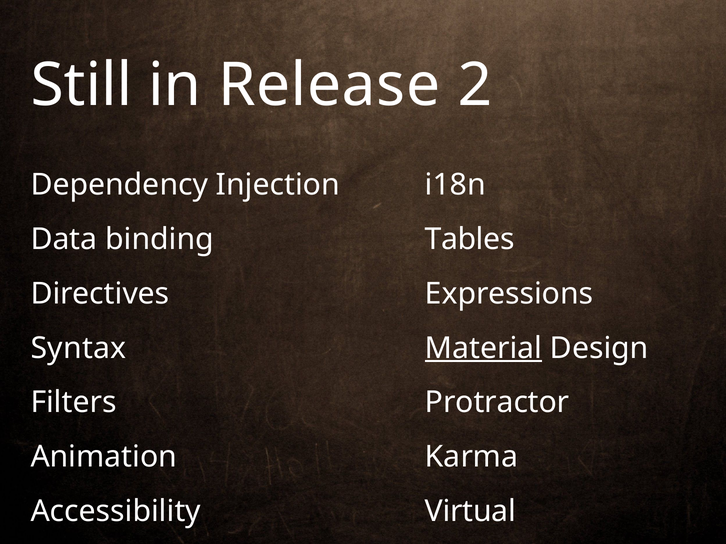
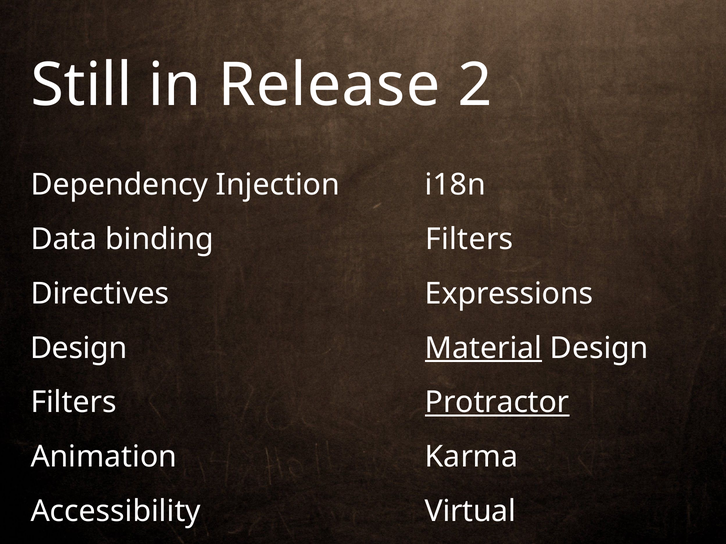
Tables: Tables -> Filters (469, 239)
Syntax: Syntax -> Design (79, 348)
Protractor underline: none -> present (497, 403)
